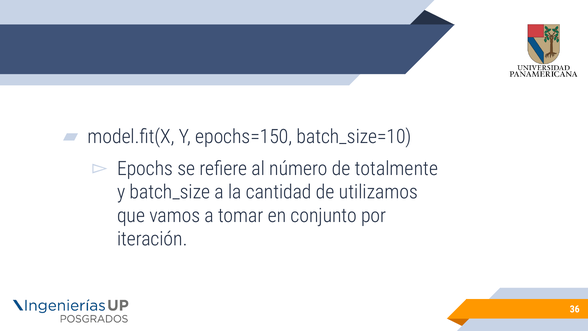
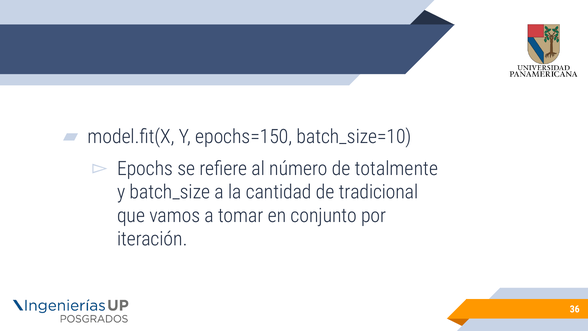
utilizamos: utilizamos -> tradicional (379, 192)
